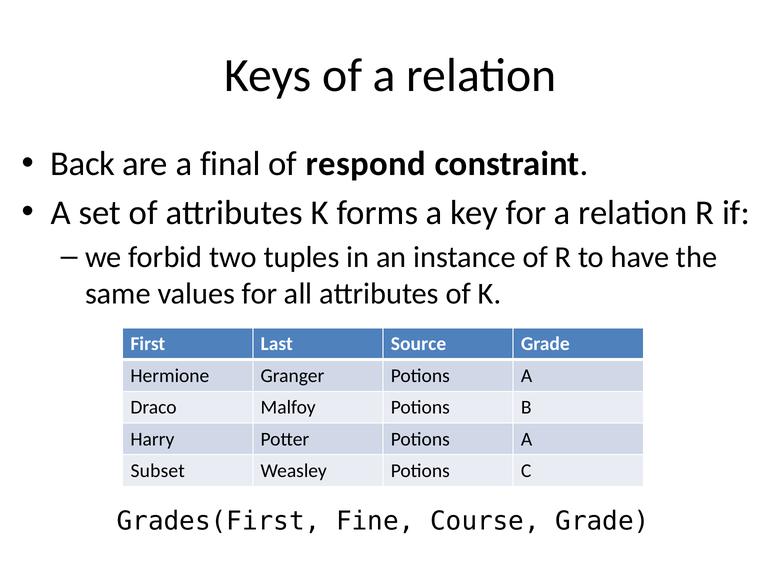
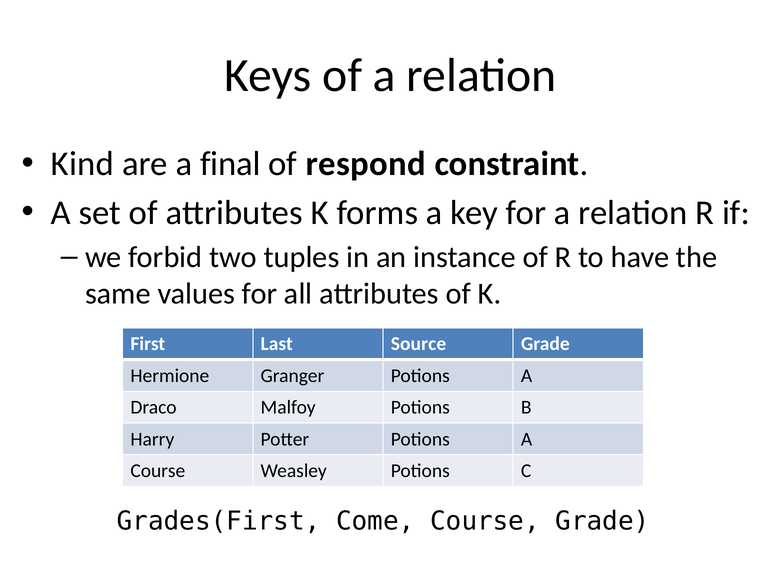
Back: Back -> Kind (82, 164)
Subset: Subset -> Course (158, 471)
Fine: Fine -> Come (375, 521)
